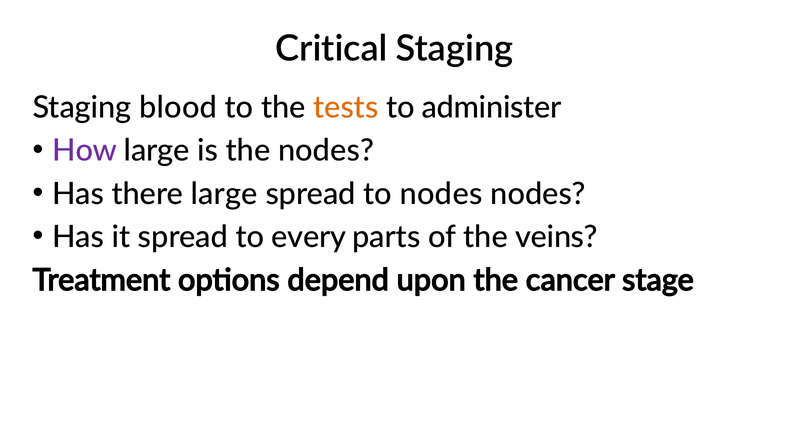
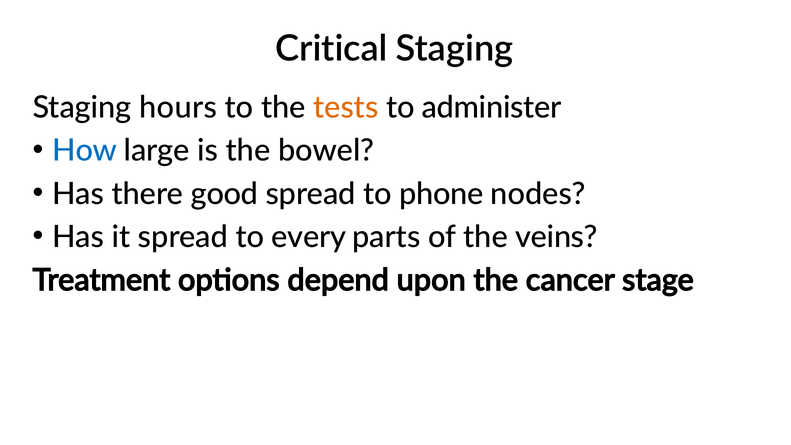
blood: blood -> hours (178, 108)
How colour: purple -> blue (85, 151)
the nodes: nodes -> bowel (326, 151)
there large: large -> good (224, 194)
to nodes: nodes -> phone (441, 194)
